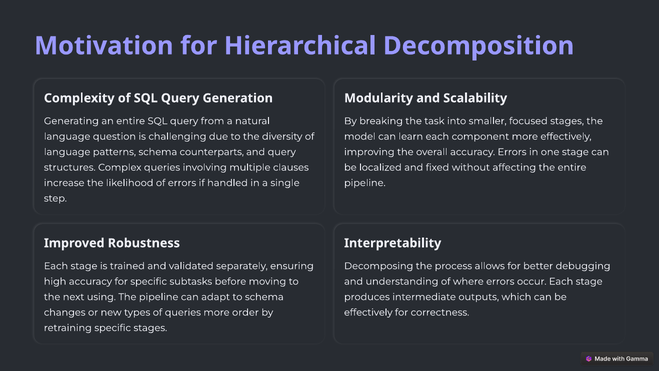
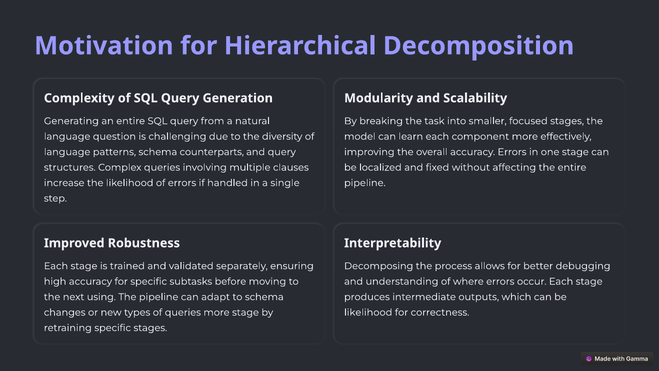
more order: order -> stage (246, 312)
effectively: effectively -> likelihood (368, 312)
